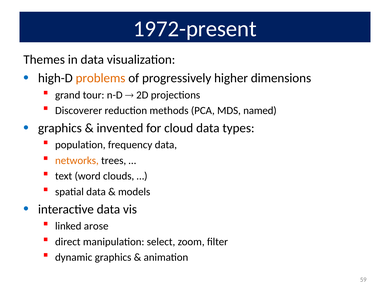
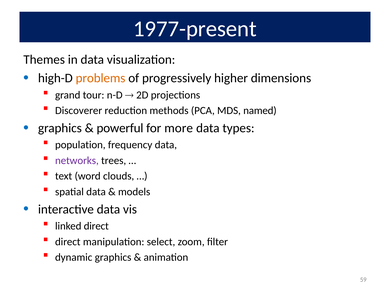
1972-present: 1972-present -> 1977-present (195, 29)
invented: invented -> powerful (120, 128)
cloud: cloud -> more (179, 128)
networks colour: orange -> purple (77, 160)
linked arose: arose -> direct (96, 226)
